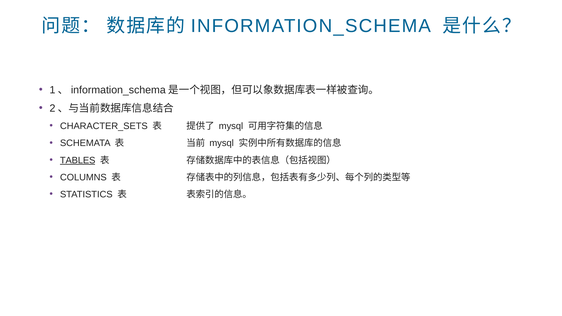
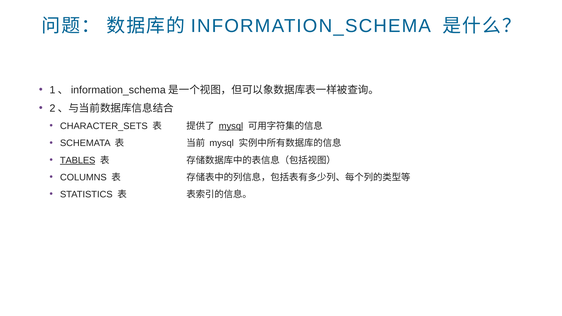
mysql underline: none -> present (231, 126)
